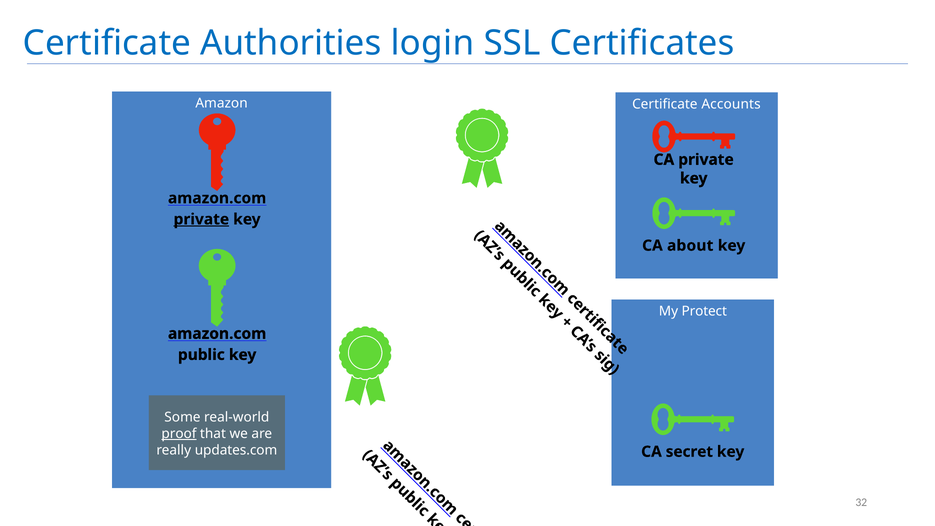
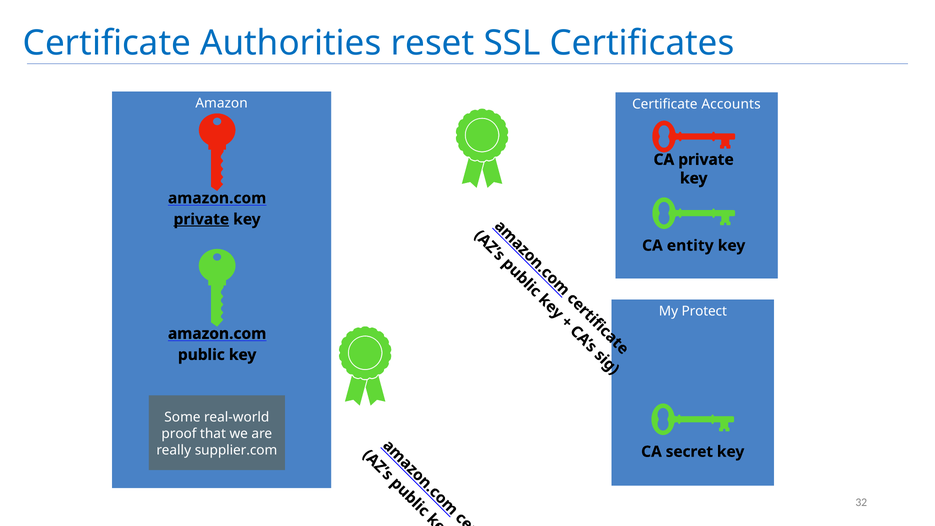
login: login -> reset (433, 43)
about: about -> entity (690, 246)
proof underline: present -> none (179, 434)
updates.com: updates.com -> supplier.com (236, 450)
